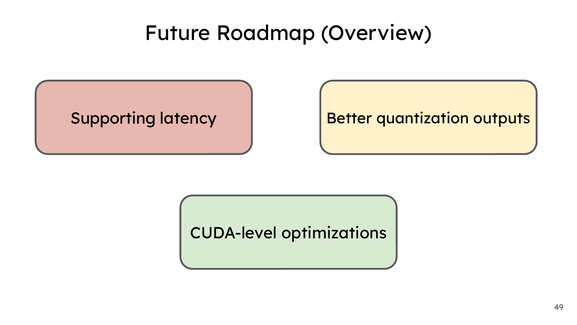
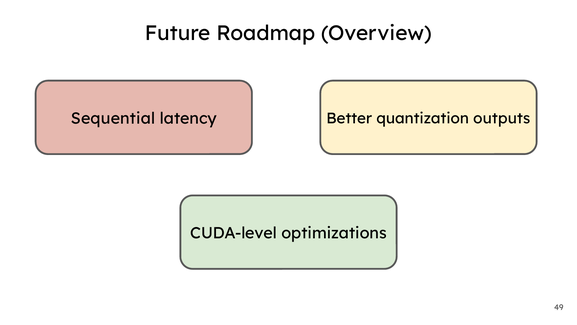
Supporting: Supporting -> Sequential (113, 118)
